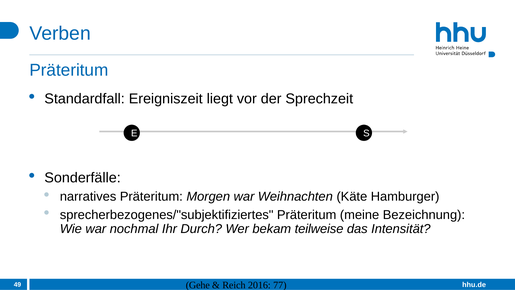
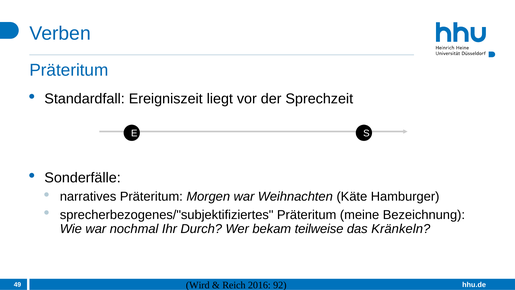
Intensität: Intensität -> Kränkeln (401, 229)
Gehe: Gehe -> Wird (198, 285)
77: 77 -> 92 (280, 285)
